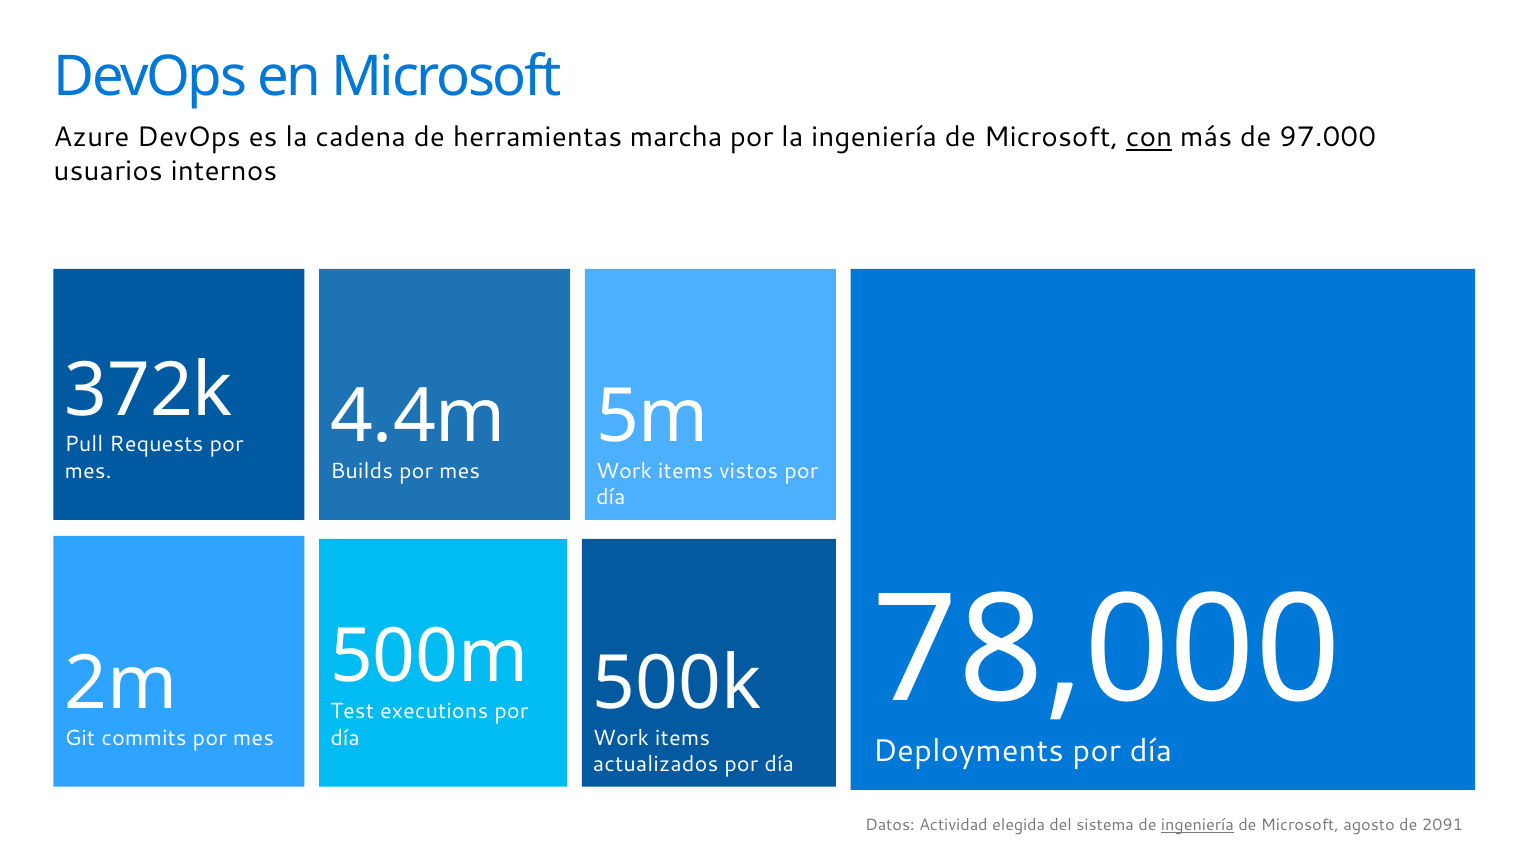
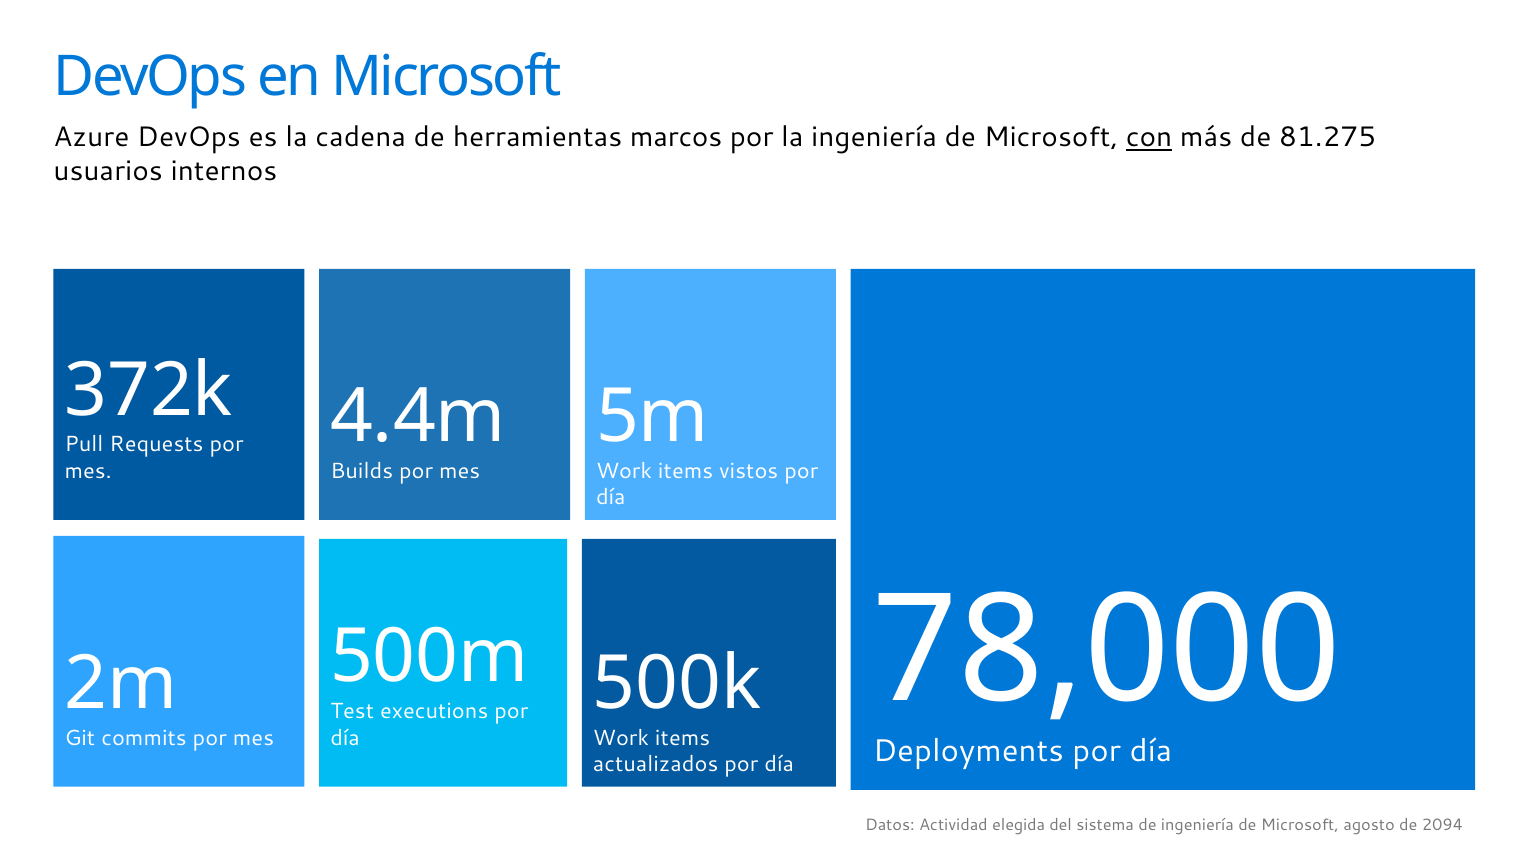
marcha: marcha -> marcos (676, 138)
97.000: 97.000 -> 81.275 (1328, 138)
ingeniería underline: present -> none (1197, 825)
2091: 2091 -> 2094 (1442, 825)
